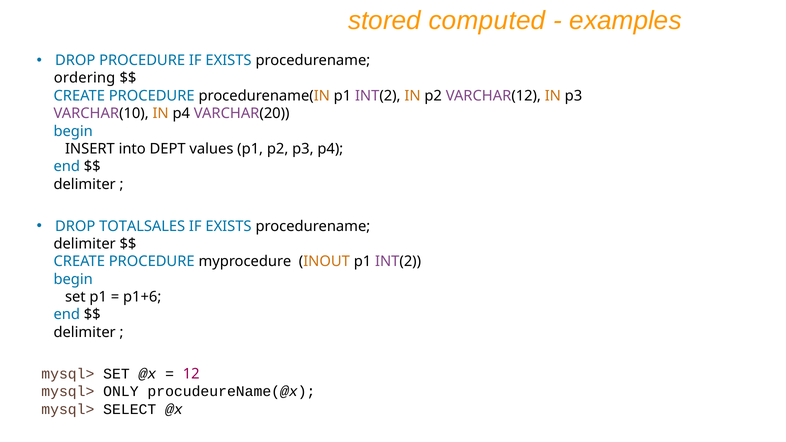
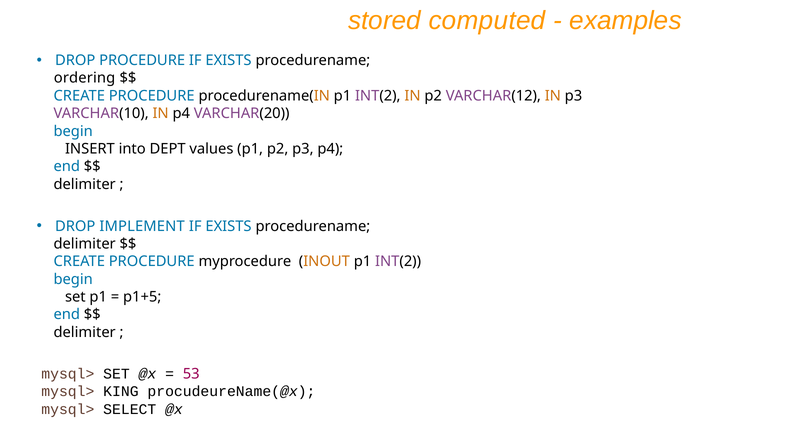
TOTALSALES: TOTALSALES -> IMPLEMENT (142, 226)
p1+6: p1+6 -> p1+5 (142, 297)
12: 12 -> 53 (191, 374)
ONLY: ONLY -> KING (121, 392)
